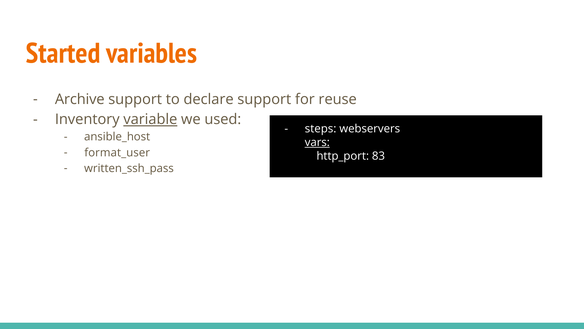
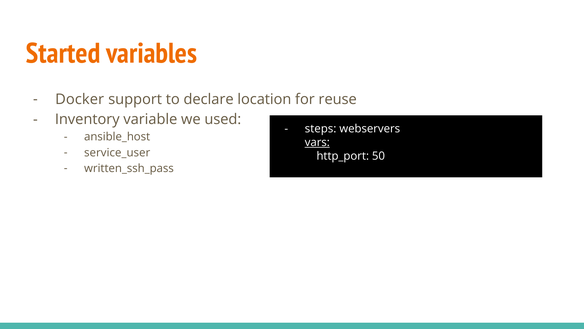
Archive: Archive -> Docker (80, 99)
declare support: support -> location (264, 99)
variable underline: present -> none (150, 119)
format_user: format_user -> service_user (117, 152)
83: 83 -> 50 (378, 156)
